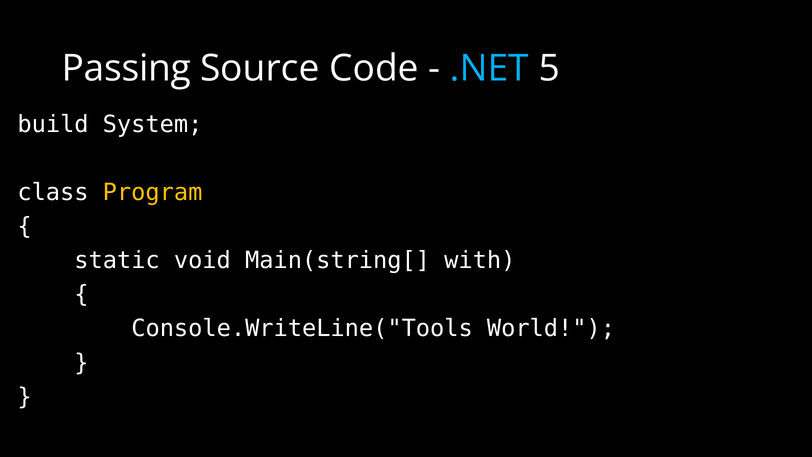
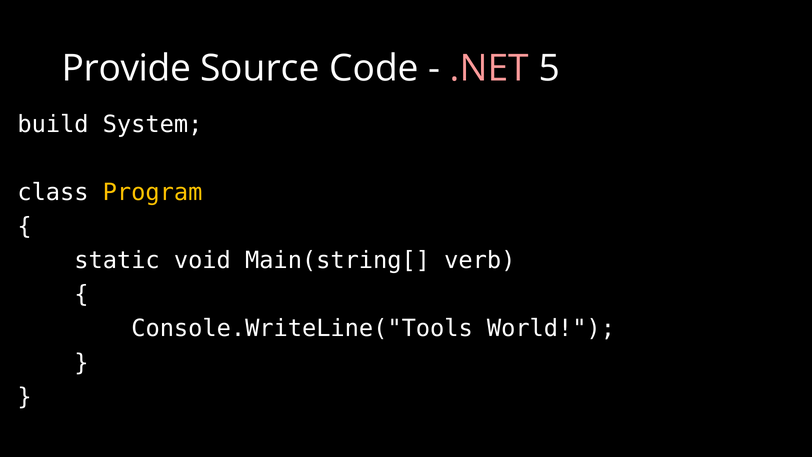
Passing: Passing -> Provide (126, 68)
.NET colour: light blue -> pink (489, 68)
with: with -> verb (480, 260)
